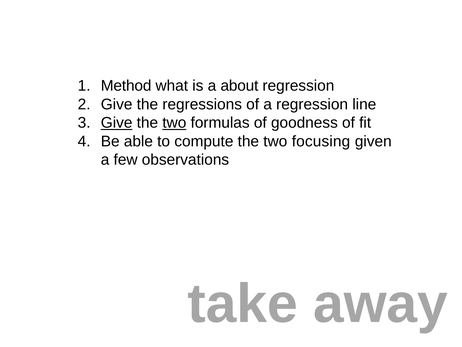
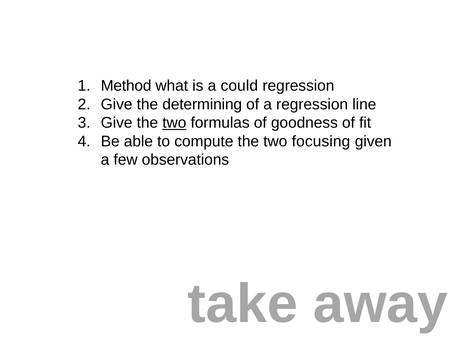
about: about -> could (239, 86)
regressions: regressions -> determining (202, 104)
Give underline: present -> none (117, 123)
